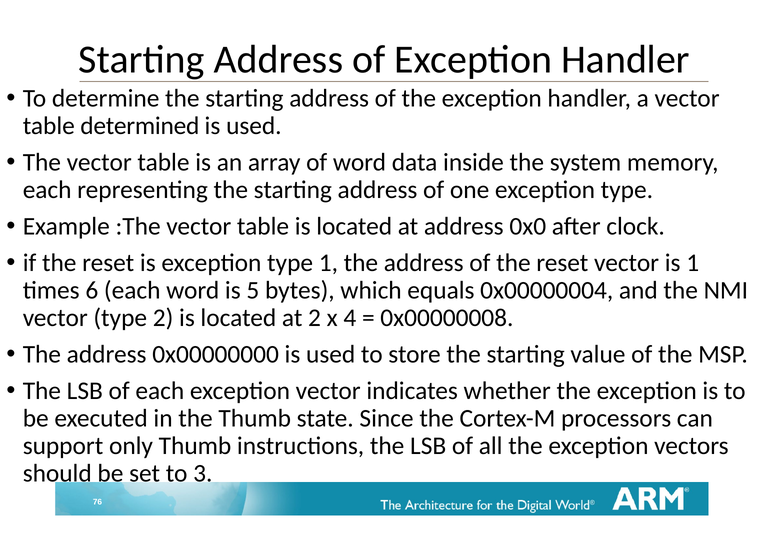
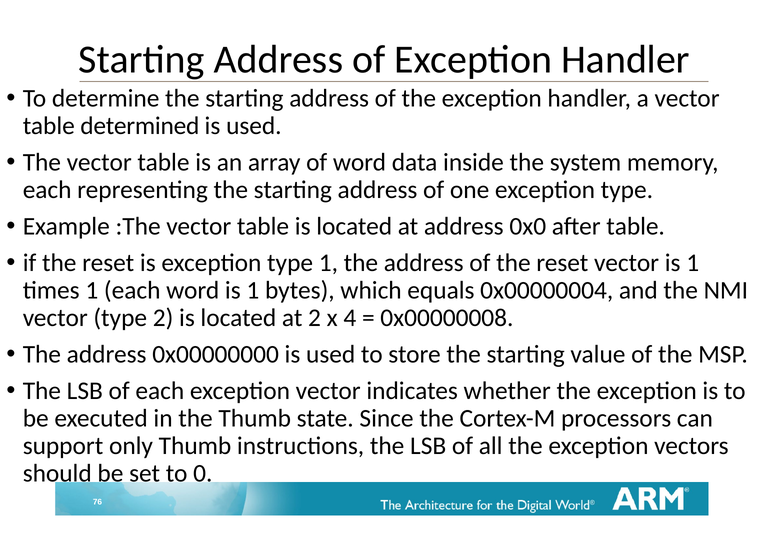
after clock: clock -> table (636, 226)
times 6: 6 -> 1 (92, 290)
word is 5: 5 -> 1 (253, 290)
3: 3 -> 0 (203, 473)
